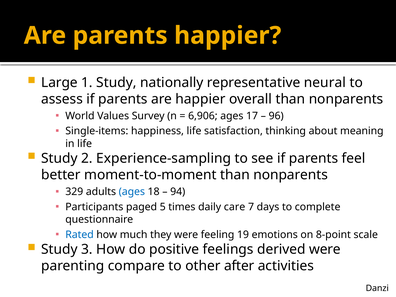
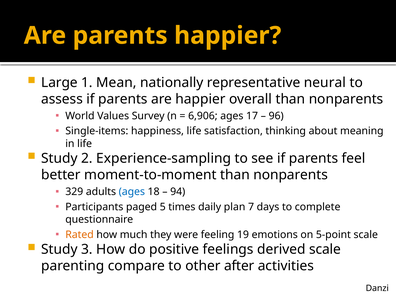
1 Study: Study -> Mean (116, 82)
care: care -> plan (235, 207)
Rated colour: blue -> orange (80, 235)
8-point: 8-point -> 5-point (333, 235)
derived were: were -> scale (325, 249)
